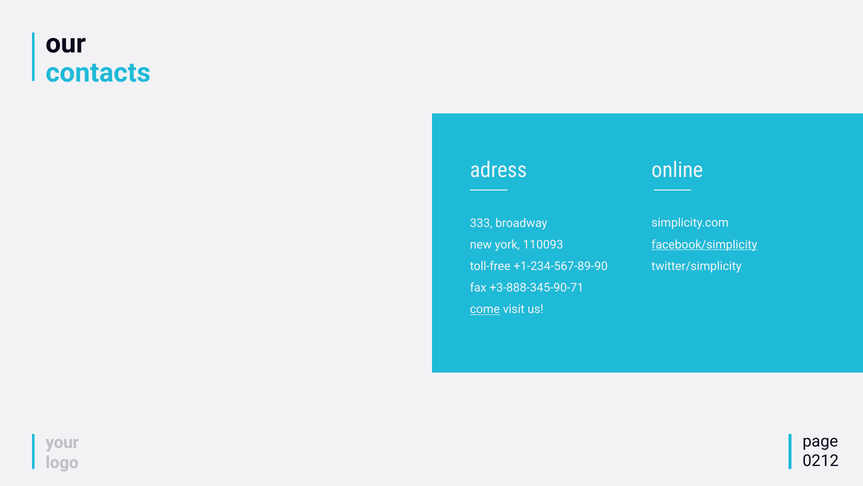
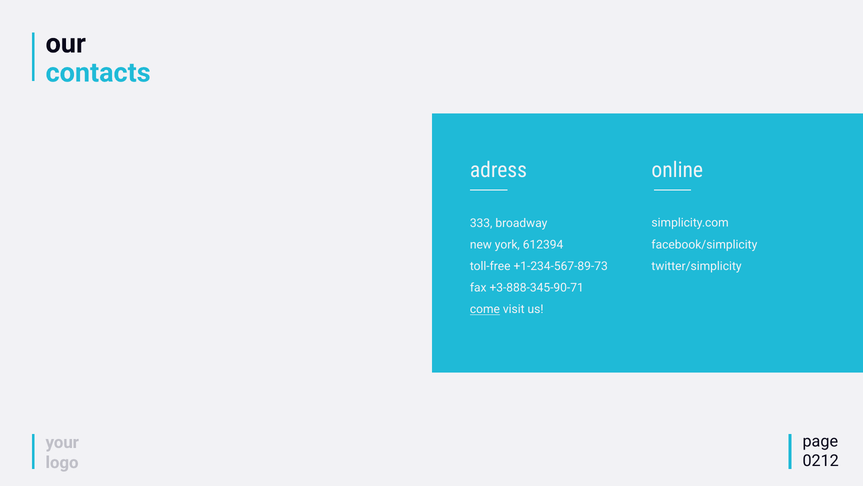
facebook/simplicity underline: present -> none (704, 244)
110093: 110093 -> 612394 (543, 244)
+1-234-567-89-90: +1-234-567-89-90 -> +1-234-567-89-73 (561, 266)
